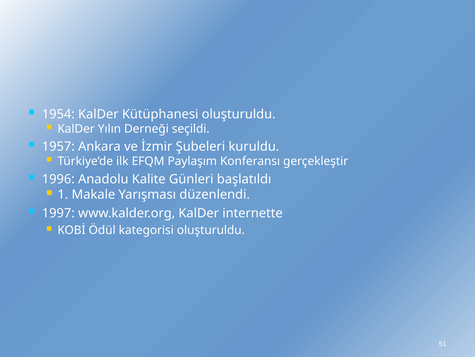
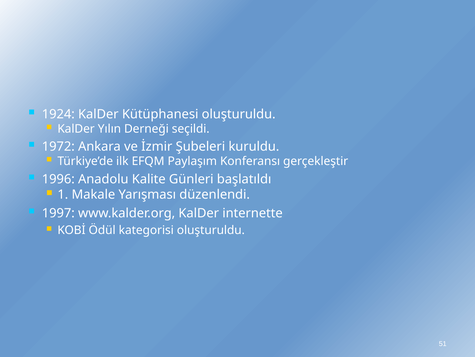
1954: 1954 -> 1924 (58, 114)
1957: 1957 -> 1972 (58, 146)
